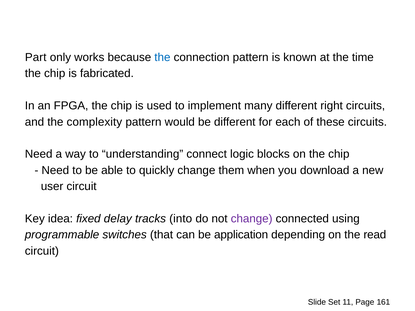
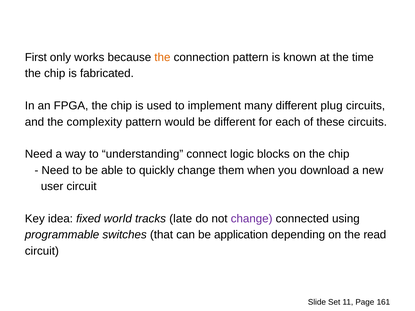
Part: Part -> First (36, 57)
the colour: blue -> orange (162, 57)
right: right -> plug (332, 106)
delay: delay -> world (118, 219)
into: into -> late (181, 219)
